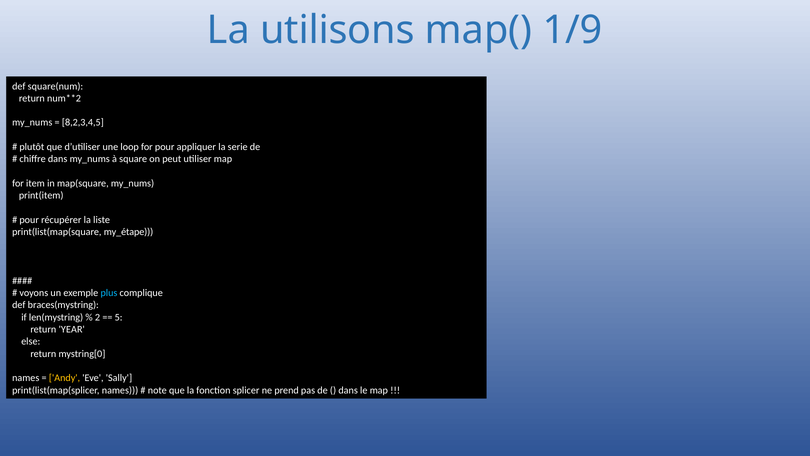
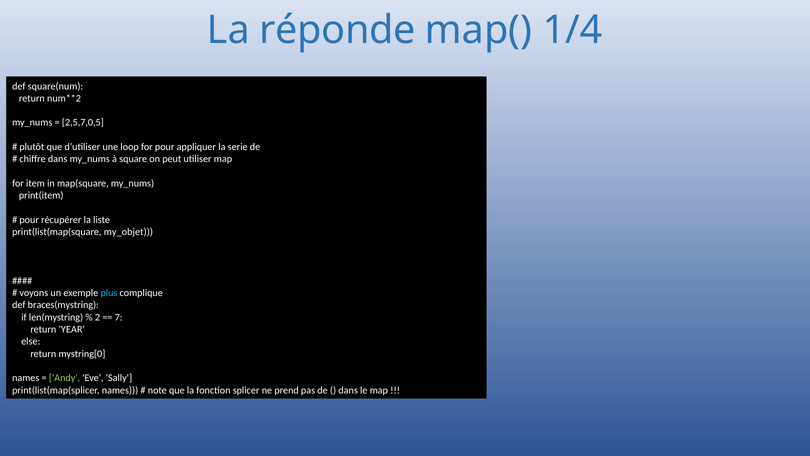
utilisons: utilisons -> réponde (337, 30)
1/9: 1/9 -> 1/4 (573, 30)
8,2,3,4,5: 8,2,3,4,5 -> 2,5,7,0,5 (83, 123)
my_étape: my_étape -> my_objet (128, 232)
5: 5 -> 7 (119, 317)
Andy colour: yellow -> light green (65, 378)
